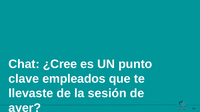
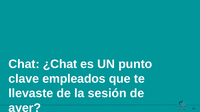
¿Cree: ¿Cree -> ¿Chat (60, 64)
